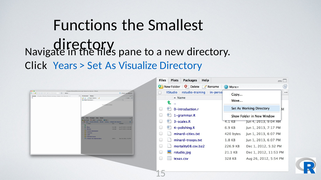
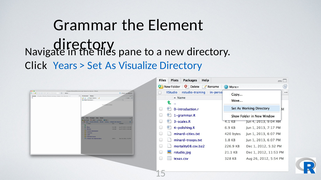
Functions: Functions -> Grammar (85, 25)
Smallest: Smallest -> Element (176, 25)
